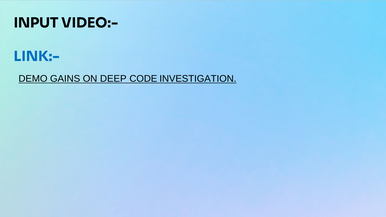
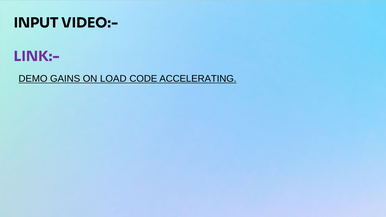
LINK:- colour: blue -> purple (37, 56)
DEEP: DEEP -> LOAD (113, 79)
INVESTIGATION: INVESTIGATION -> ACCELERATING (198, 79)
